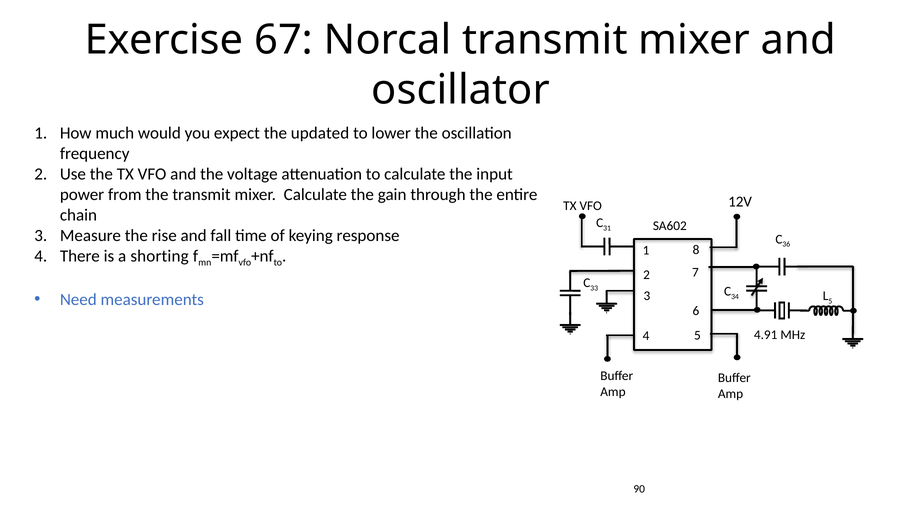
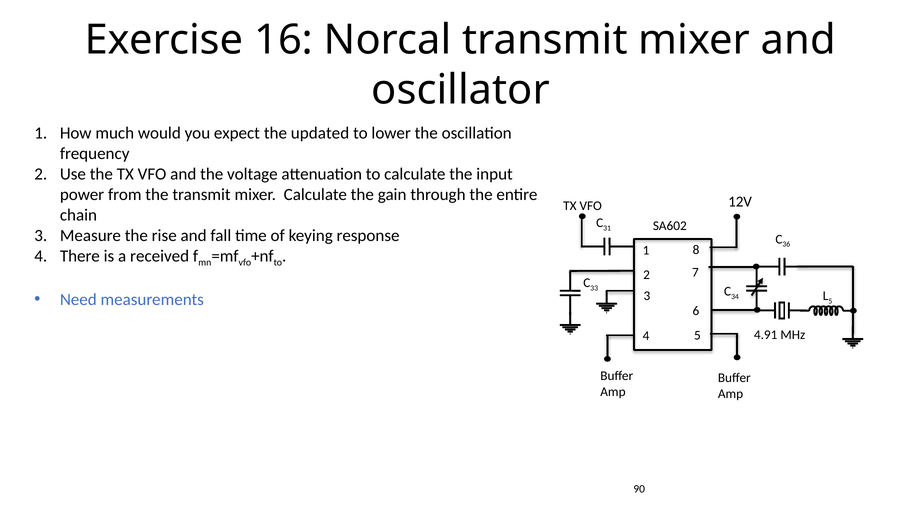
67: 67 -> 16 (284, 40)
shorting: shorting -> received (160, 256)
